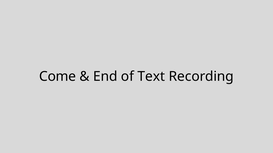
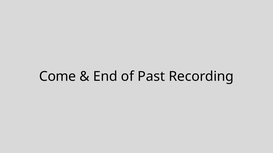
Text: Text -> Past (151, 77)
